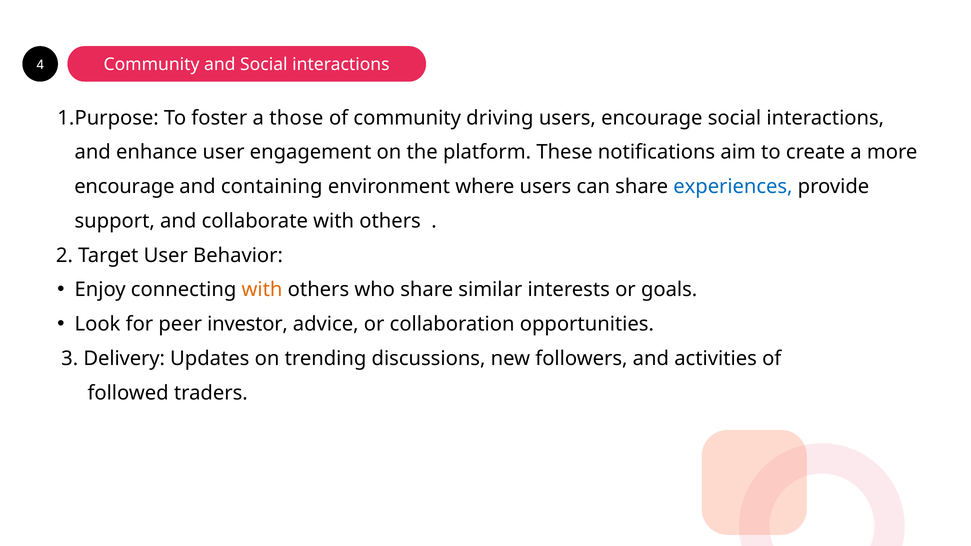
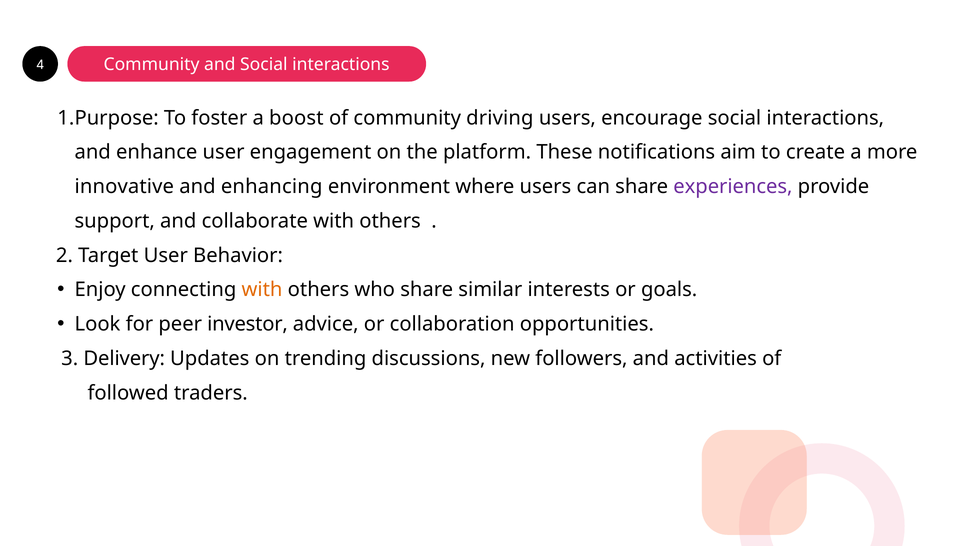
those: those -> boost (296, 118)
encourage: encourage -> innovative (124, 187)
containing: containing -> enhancing (272, 187)
experiences colour: blue -> purple (733, 187)
